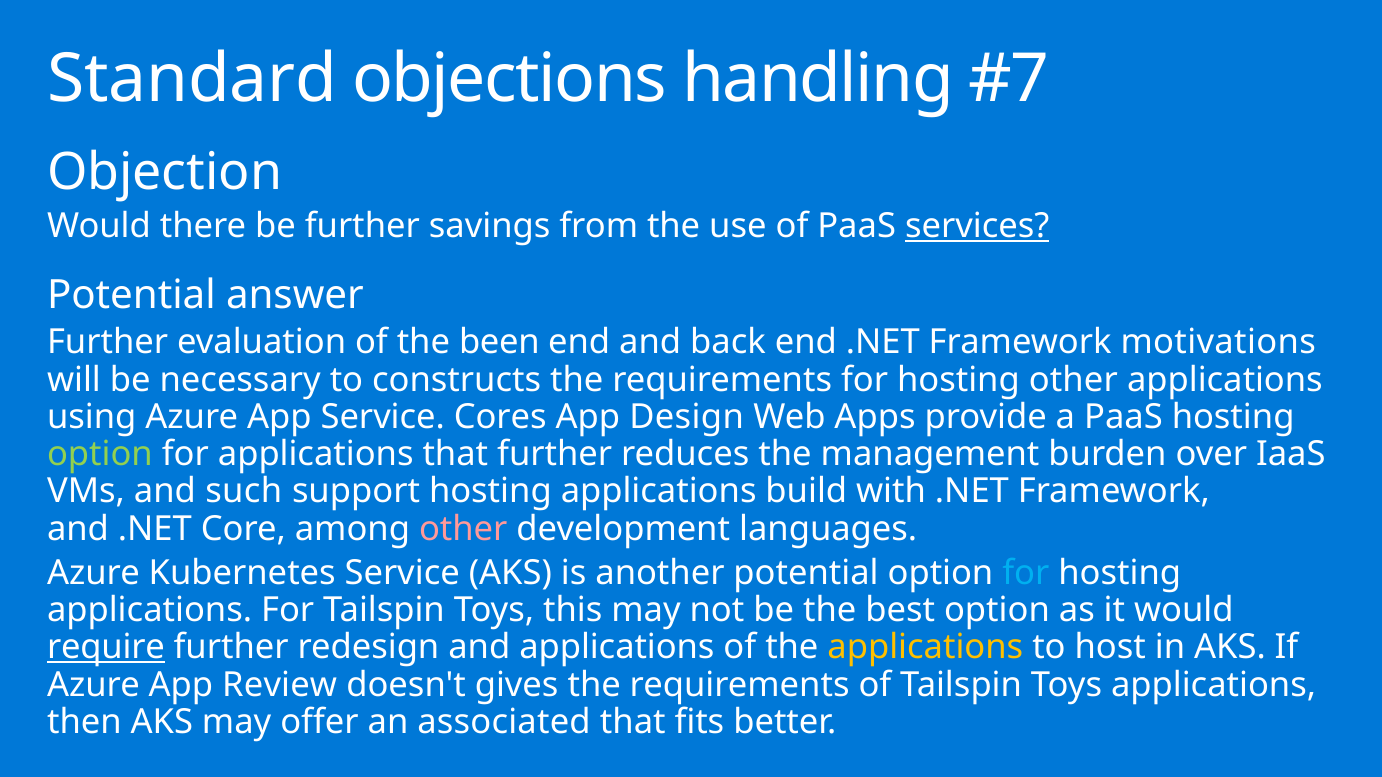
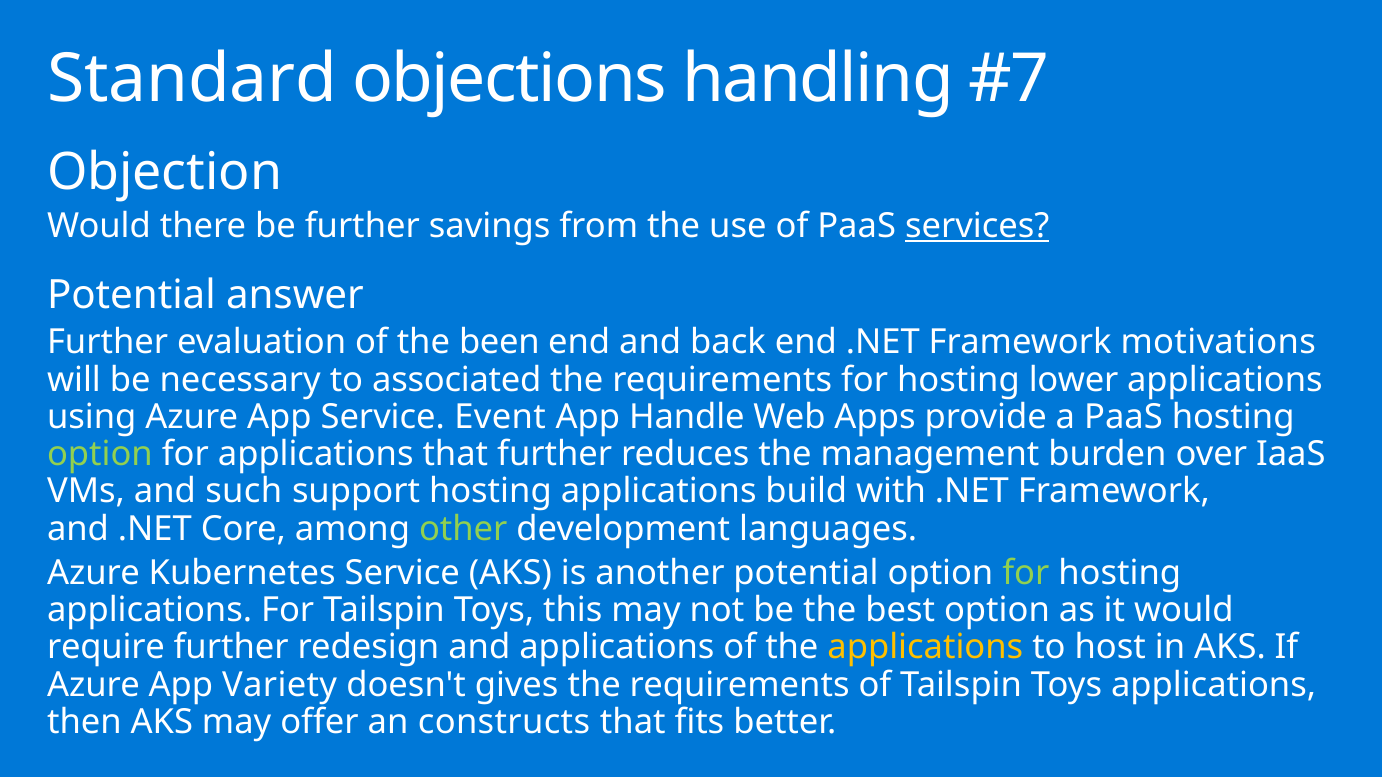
constructs: constructs -> associated (457, 380)
hosting other: other -> lower (1074, 380)
Cores: Cores -> Event (500, 417)
Design: Design -> Handle (687, 417)
other colour: pink -> light green (463, 529)
for colour: light blue -> light green (1026, 573)
require underline: present -> none (106, 648)
Review: Review -> Variety (280, 685)
associated: associated -> constructs (504, 722)
